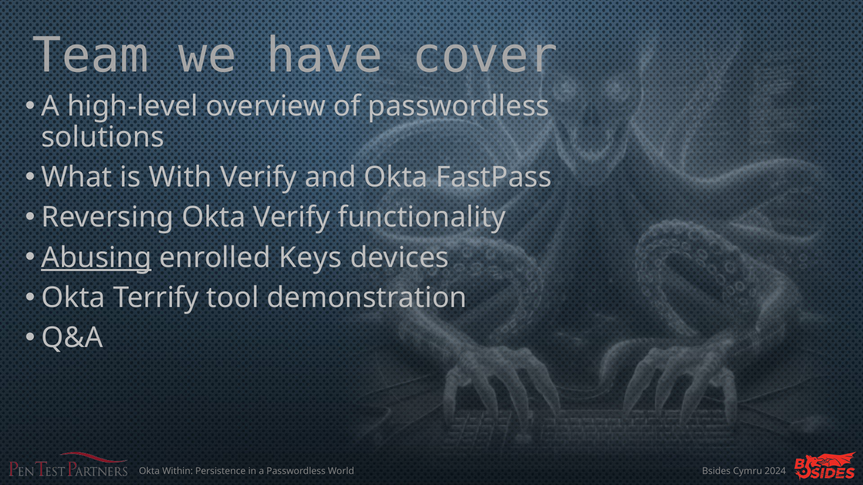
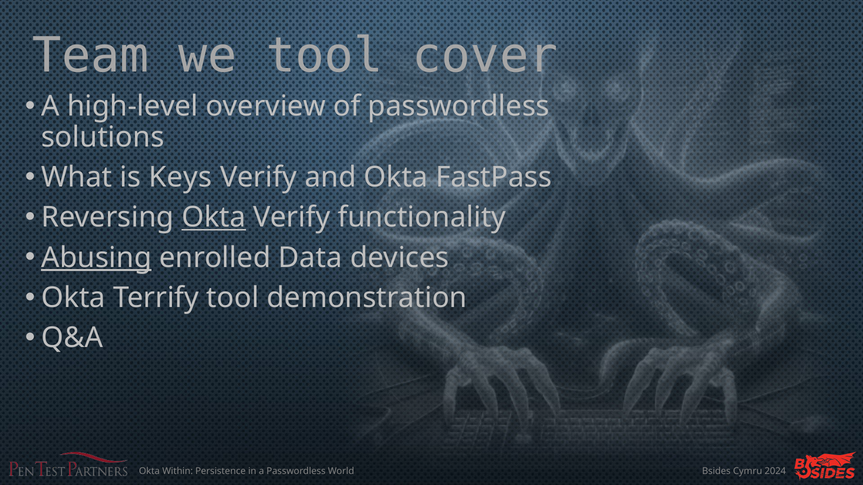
we have: have -> tool (324, 56)
With: With -> Keys (180, 178)
Okta underline: none -> present (214, 218)
Keys: Keys -> Data (310, 258)
